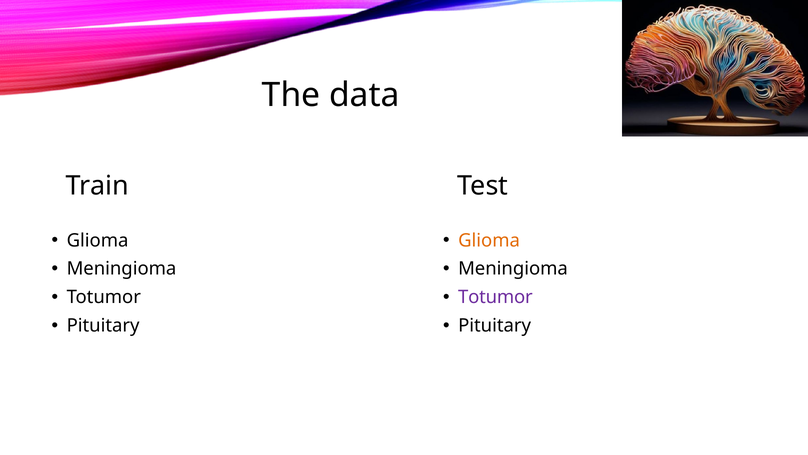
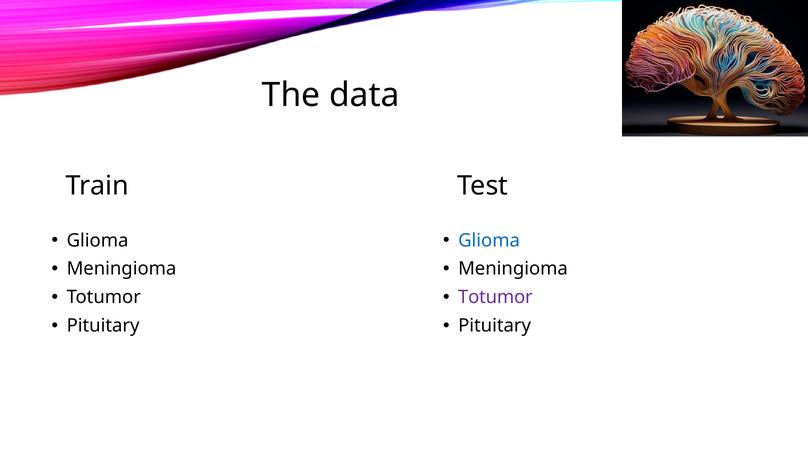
Glioma colour: orange -> blue (489, 240)
